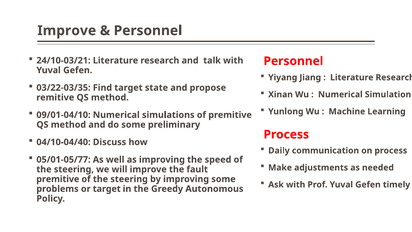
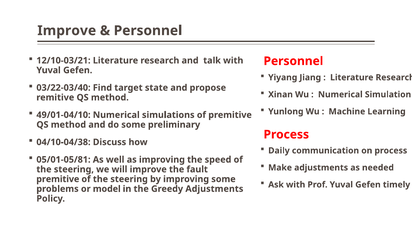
24/10-03/21: 24/10-03/21 -> 12/10-03/21 (63, 60)
03/22-03/35: 03/22-03/35 -> 03/22-03/40 (63, 88)
09/01-04/10: 09/01-04/10 -> 49/01-04/10 (63, 115)
04/10-04/40: 04/10-04/40 -> 04/10-04/38 (63, 142)
05/01-05/77: 05/01-05/77 -> 05/01-05/81 (63, 159)
or target: target -> model (107, 189)
Greedy Autonomous: Autonomous -> Adjustments (214, 189)
